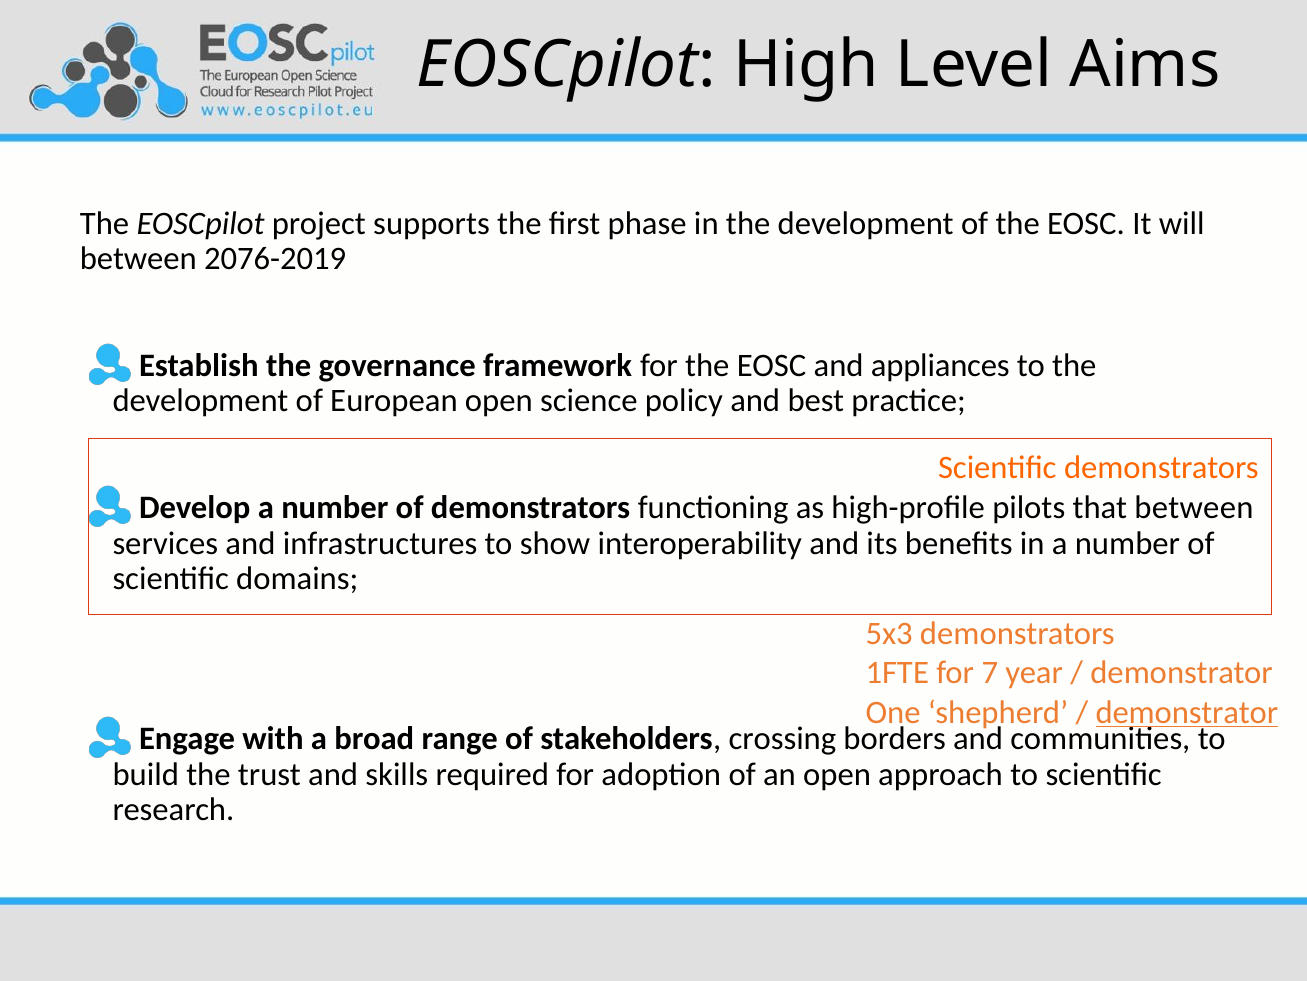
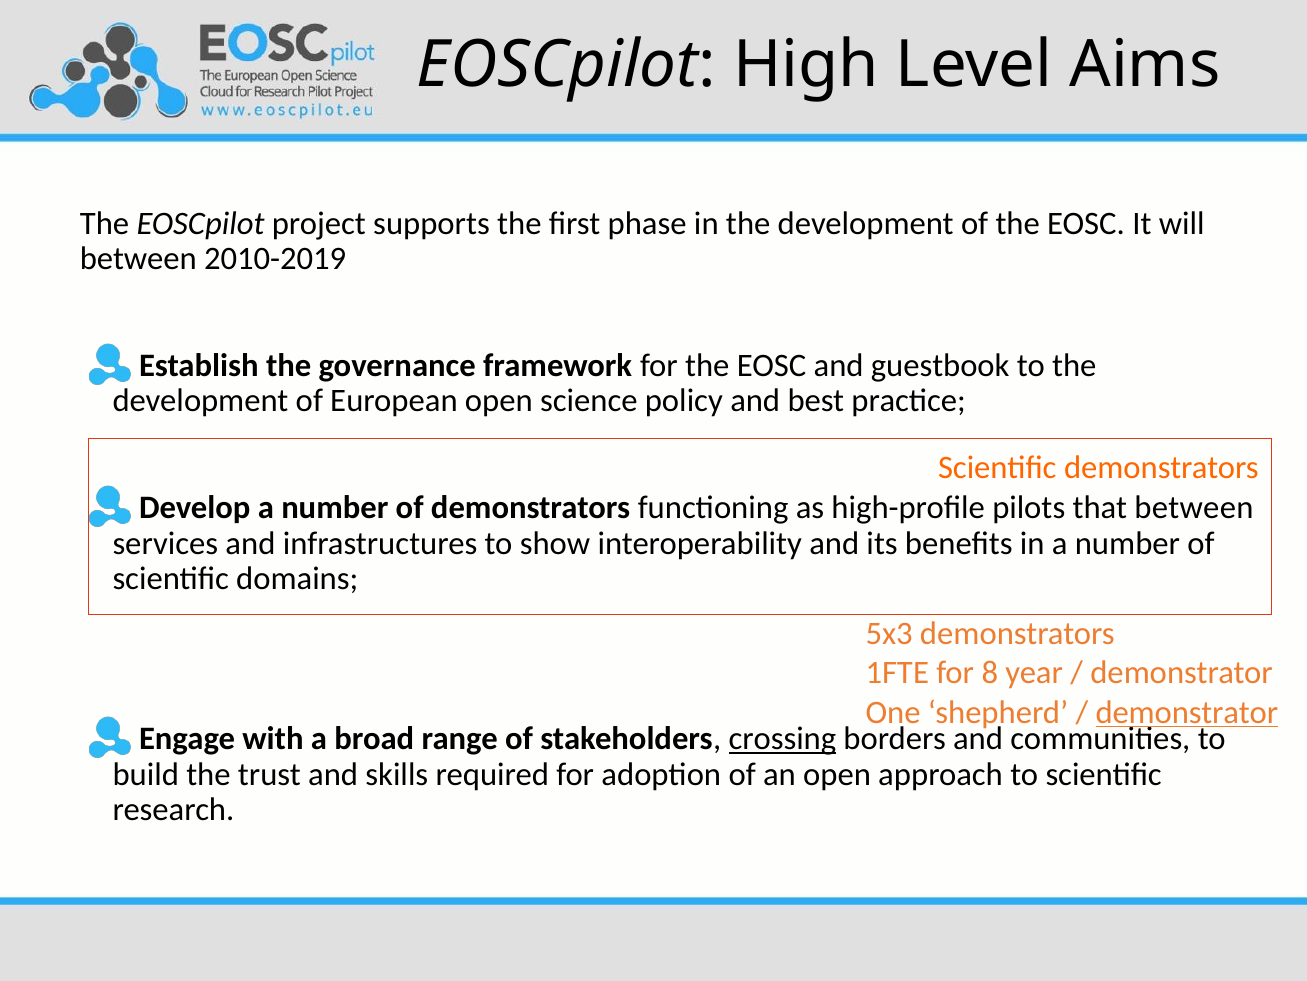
2076-2019: 2076-2019 -> 2010-2019 (275, 259)
appliances: appliances -> guestbook (940, 365)
7: 7 -> 8 (990, 673)
crossing underline: none -> present (782, 738)
